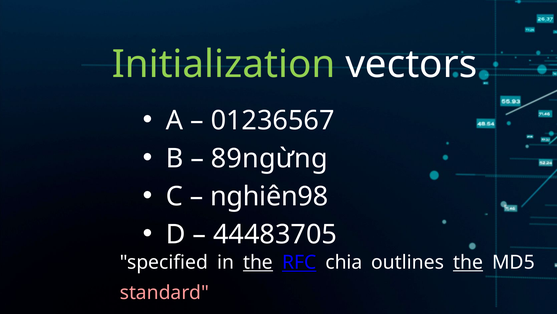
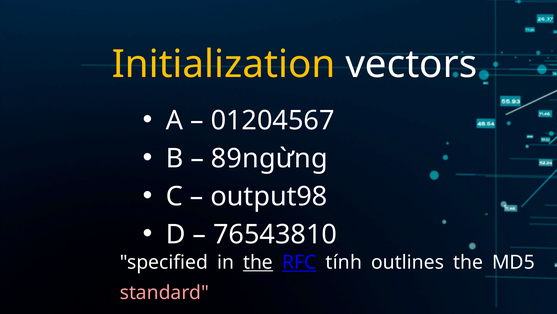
Initialization colour: light green -> yellow (224, 64)
01236567: 01236567 -> 01204567 (273, 120)
nghiên98: nghiên98 -> output98 (269, 196)
44483705: 44483705 -> 76543810 (275, 234)
chia: chia -> tính (344, 262)
the underline: present -> none (468, 262)
